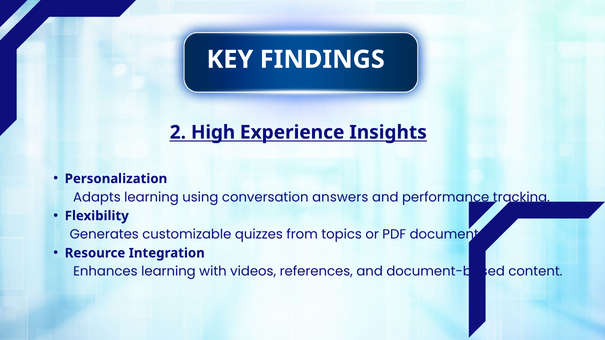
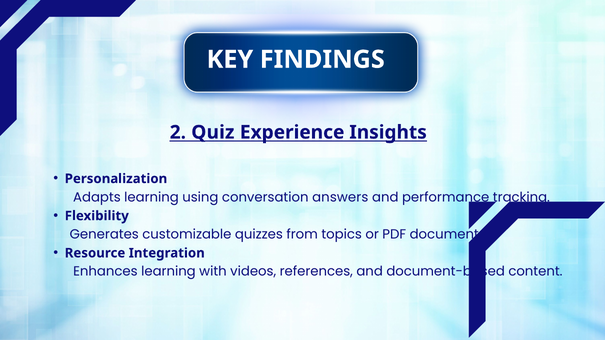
High: High -> Quiz (213, 132)
